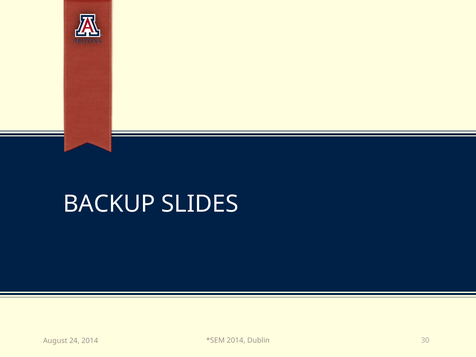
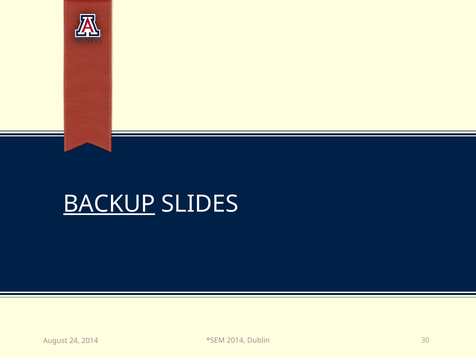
BACKUP underline: none -> present (109, 204)
